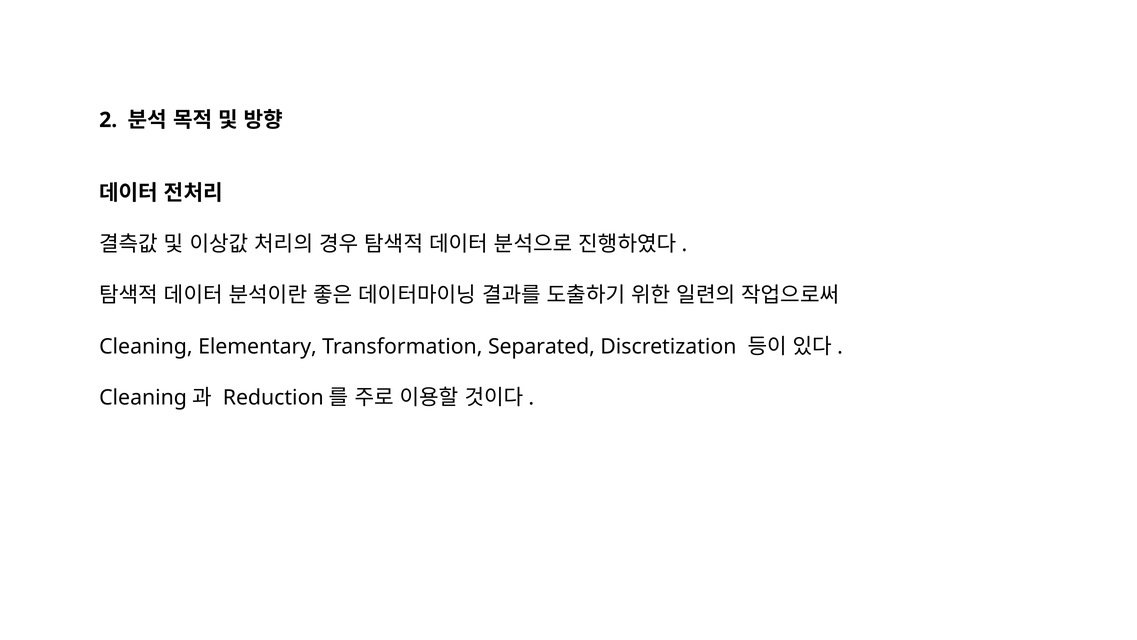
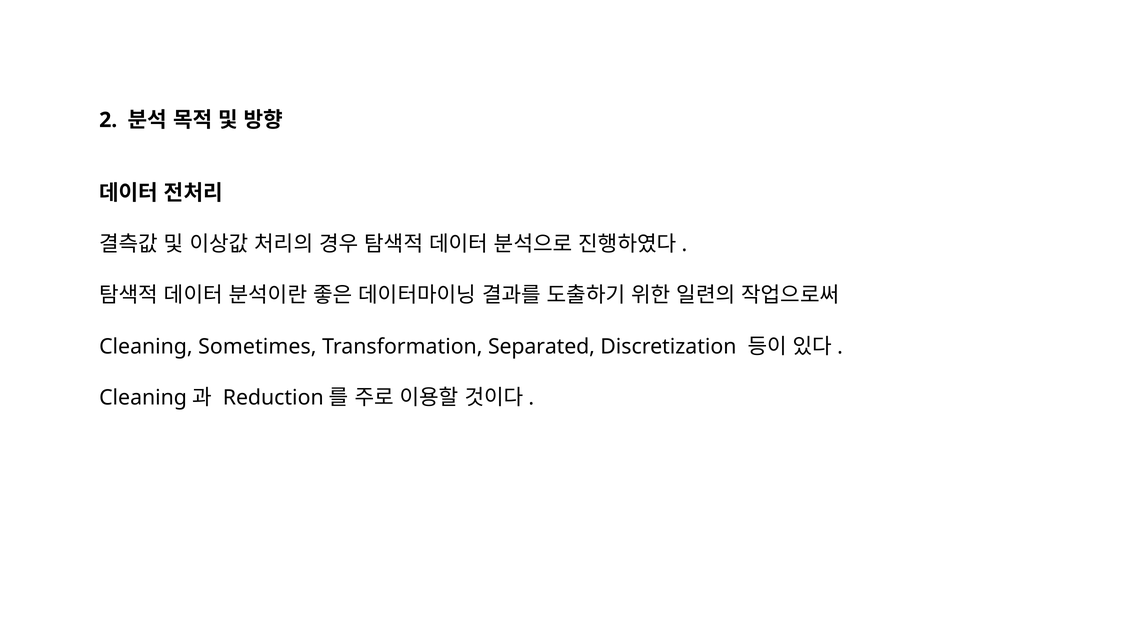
Elementary: Elementary -> Sometimes (257, 346)
